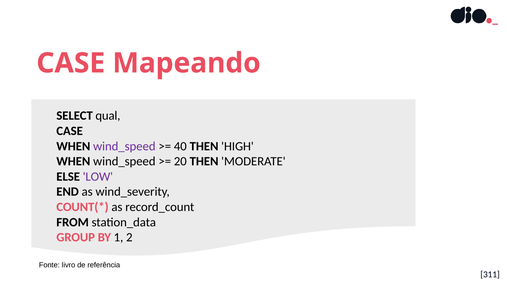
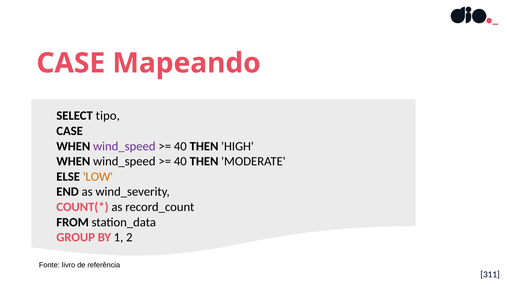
qual: qual -> tipo (108, 116)
20: 20 -> 40 (180, 162)
LOW colour: purple -> orange (98, 177)
